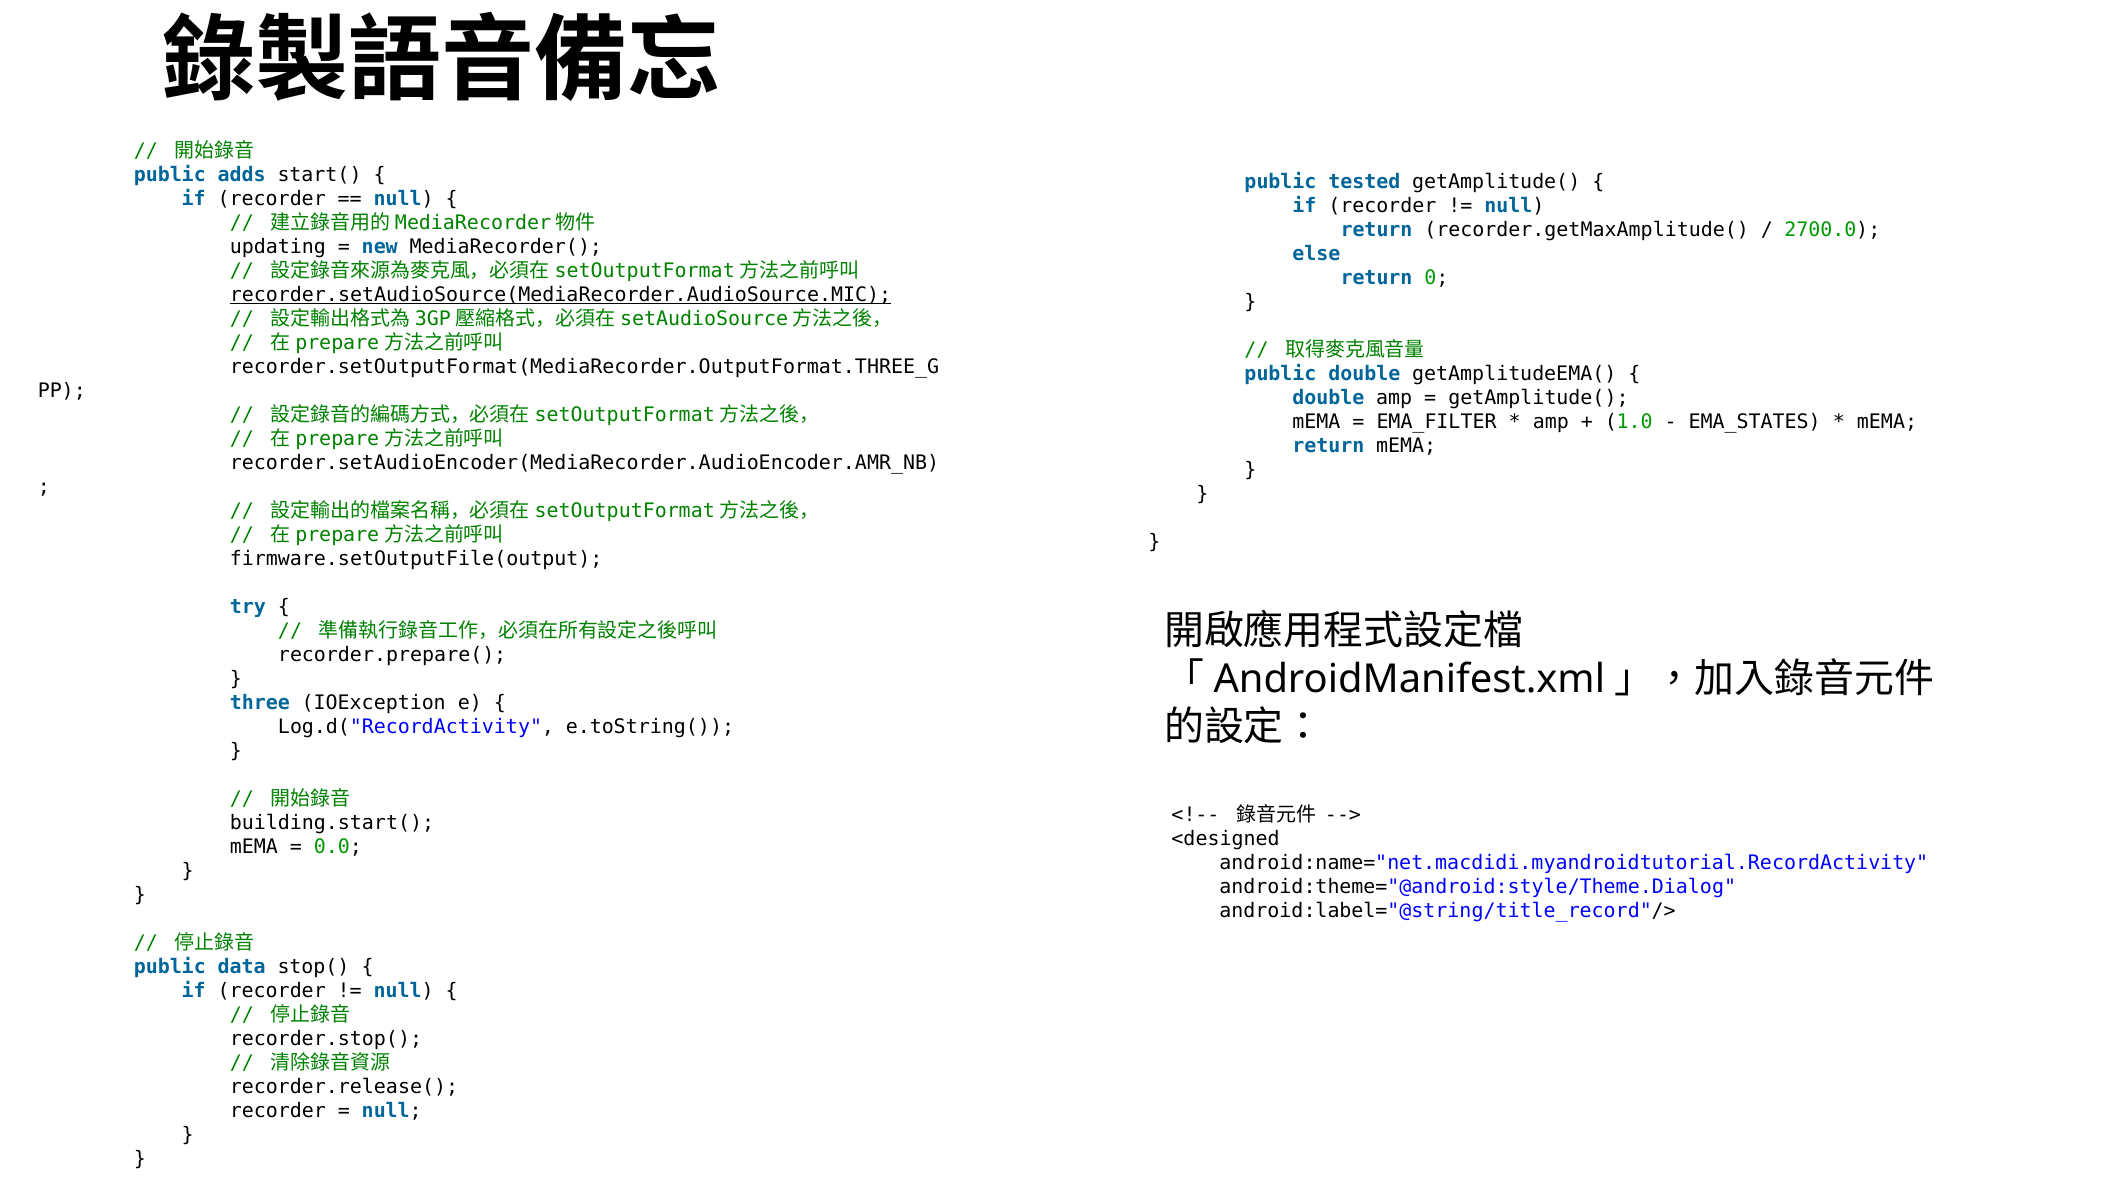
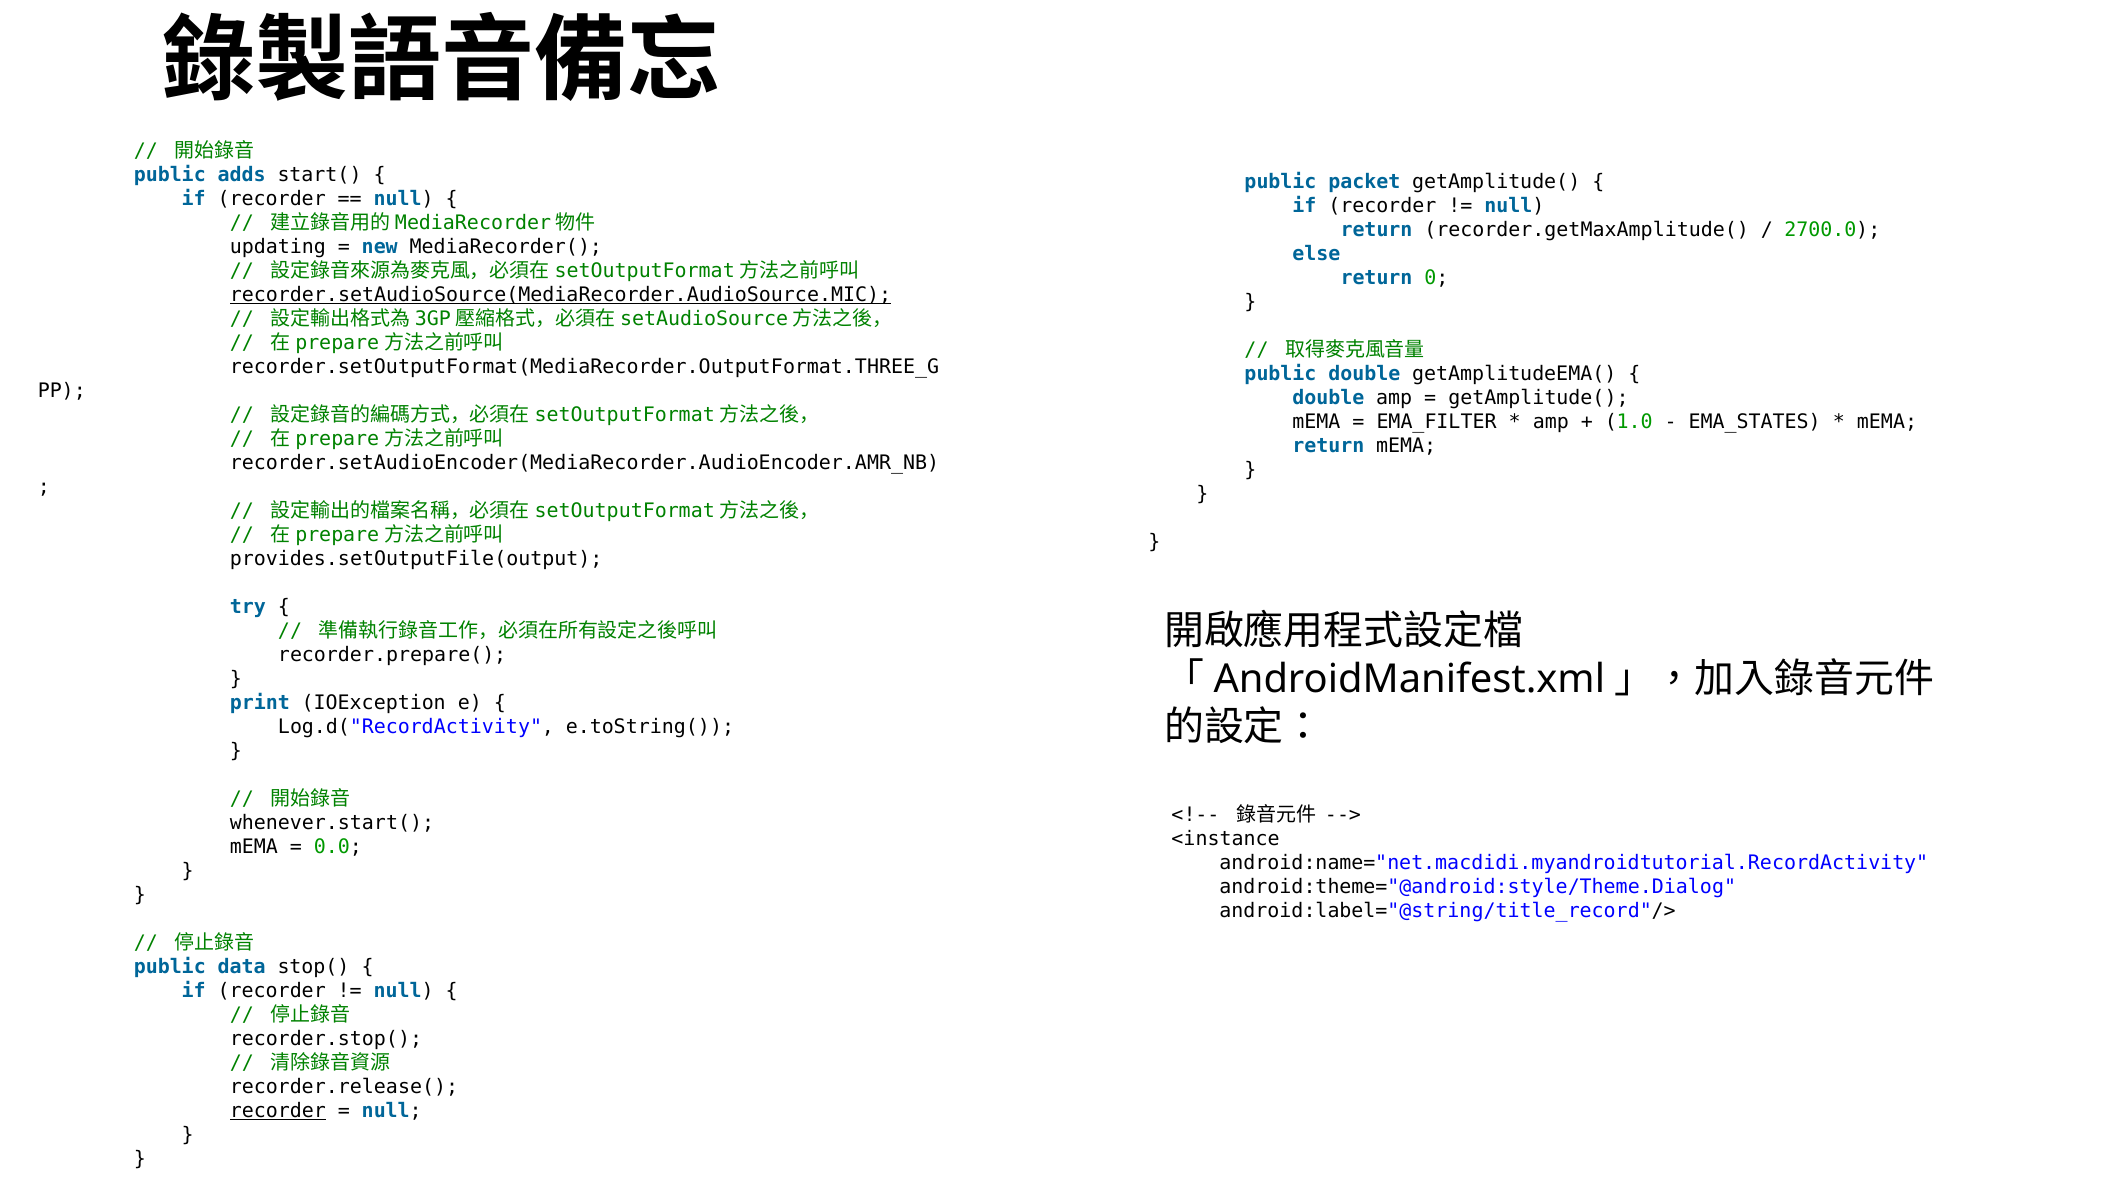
tested: tested -> packet (1364, 182)
firmware.setOutputFile(output: firmware.setOutputFile(output -> provides.setOutputFile(output (416, 559)
three: three -> print (260, 703)
building.start(: building.start( -> whenever.start( (332, 823)
<designed: <designed -> <instance (1226, 839)
recorder underline: none -> present (278, 1111)
